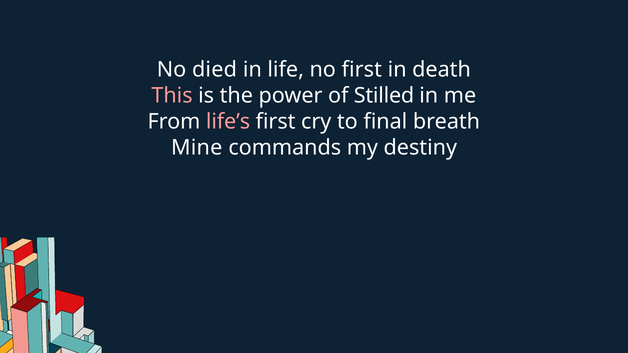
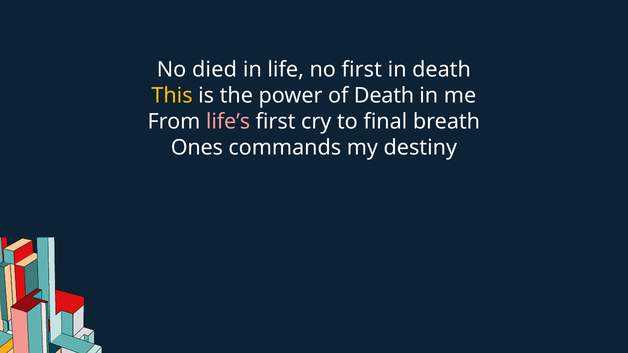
This colour: pink -> yellow (172, 96)
of Stilled: Stilled -> Death (384, 96)
Mine: Mine -> Ones (197, 147)
